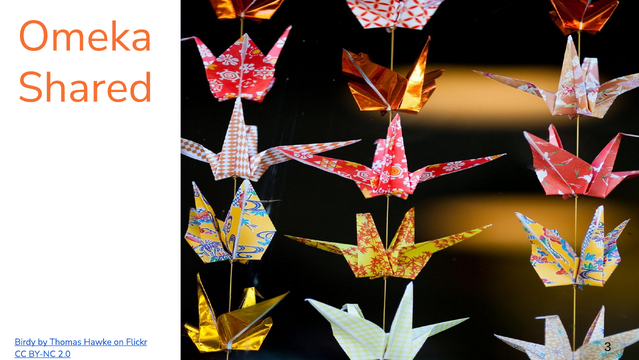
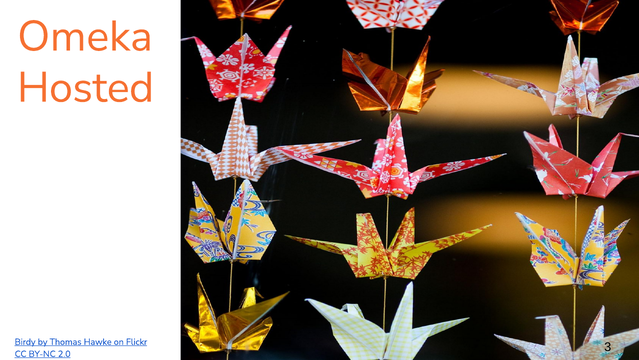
Shared: Shared -> Hosted (86, 88)
